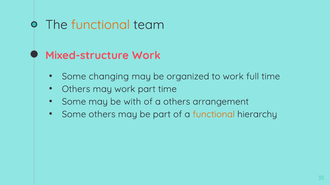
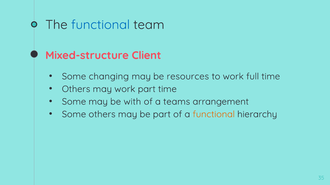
functional colour: orange -> blue (100, 25)
Mixed-structure Work: Work -> Client (146, 56)
organized: organized -> resources (188, 77)
a others: others -> teams (177, 102)
